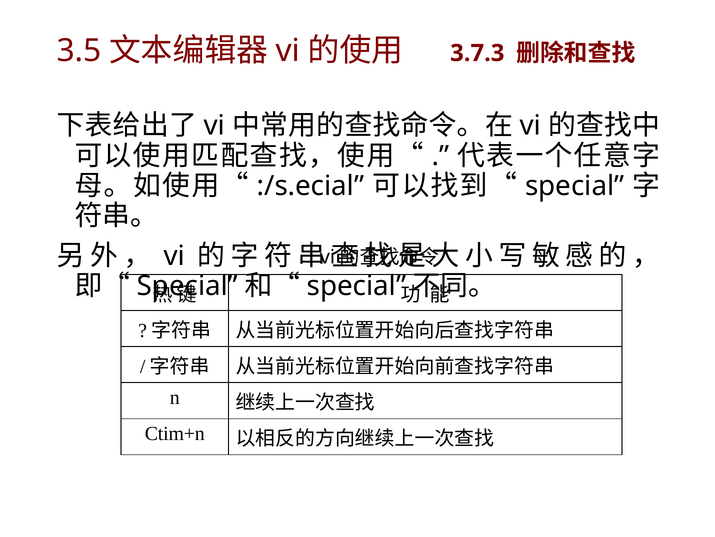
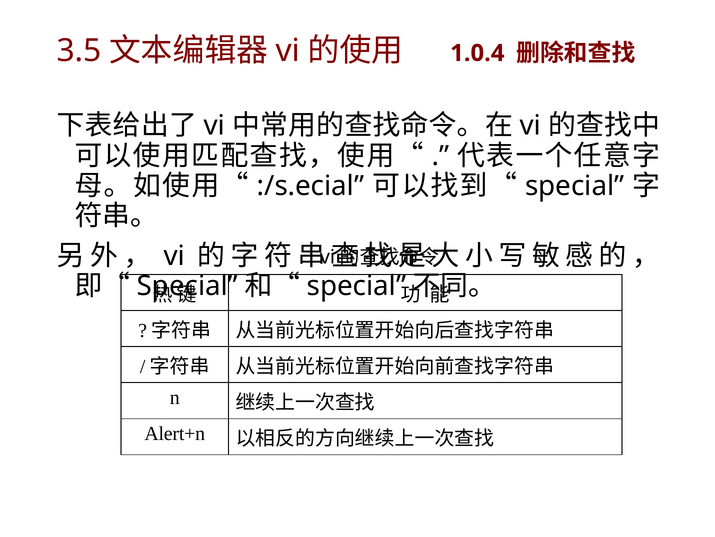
3.7.3: 3.7.3 -> 1.0.4 (477, 53)
Ctim+n: Ctim+n -> Alert+n (175, 433)
